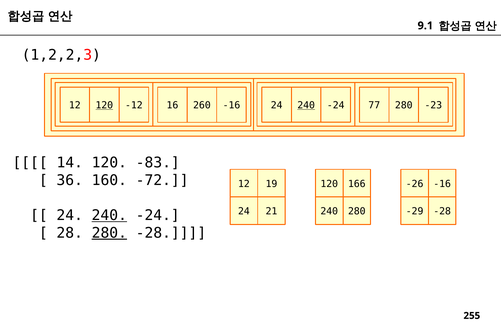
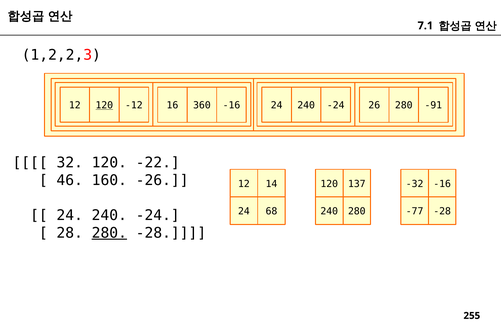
9.1: 9.1 -> 7.1 (425, 26)
260: 260 -> 360 (202, 105)
240 underline: present -> none (306, 105)
77: 77 -> 26 (374, 105)
-23: -23 -> -91 (433, 105)
14: 14 -> 32 (70, 163)
-83: -83 -> -22 (158, 163)
36: 36 -> 46 (70, 180)
-72: -72 -> -26 (162, 180)
19: 19 -> 14 (271, 184)
166: 166 -> 137 (357, 184)
-26: -26 -> -32 (415, 184)
21: 21 -> 68 (271, 211)
-29: -29 -> -77 (415, 211)
240 underline: present -> none (109, 215)
